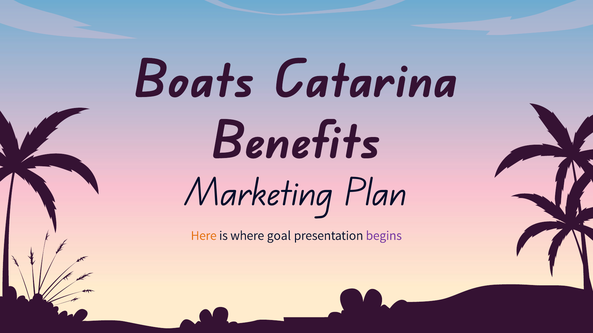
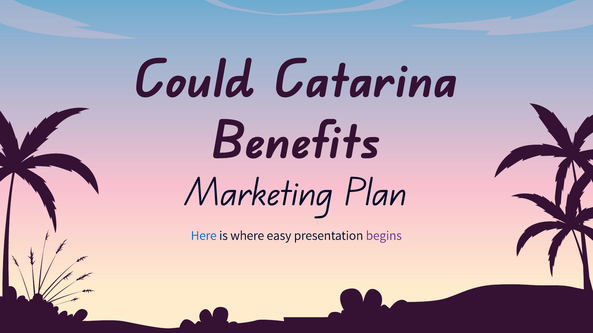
Boats: Boats -> Could (195, 80)
Here colour: orange -> blue (204, 236)
goal: goal -> easy (279, 236)
